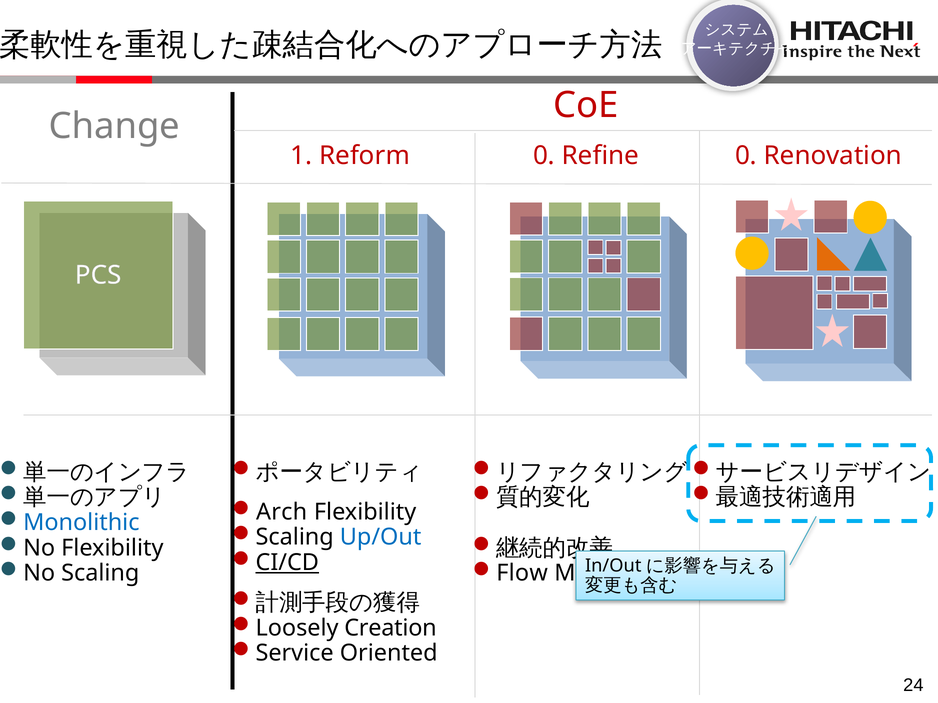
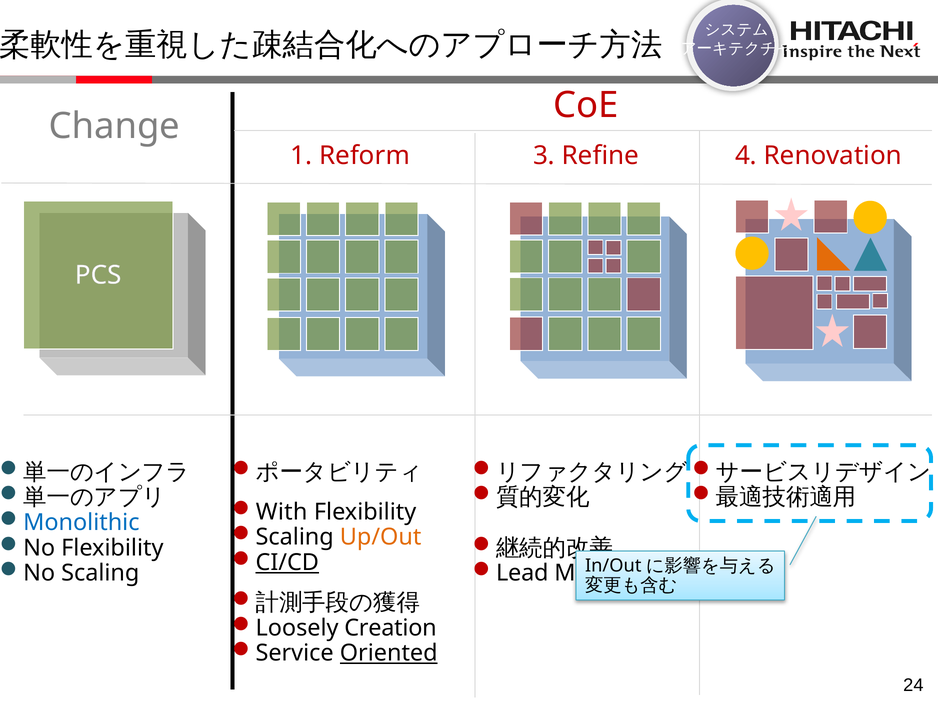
Reform 0: 0 -> 3 (544, 156)
Refine 0: 0 -> 4 (746, 156)
Arch: Arch -> With (282, 512)
Up/Out colour: blue -> orange (381, 538)
Flow: Flow -> Lead (522, 574)
Oriented underline: none -> present (389, 654)
